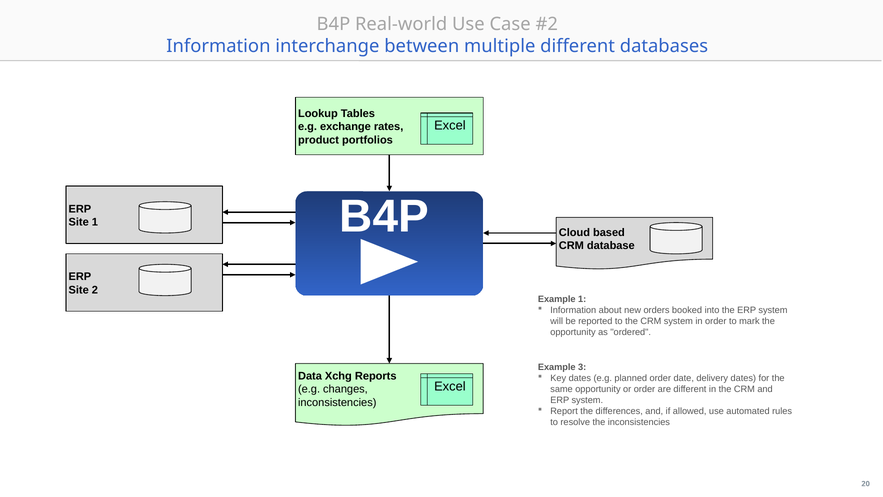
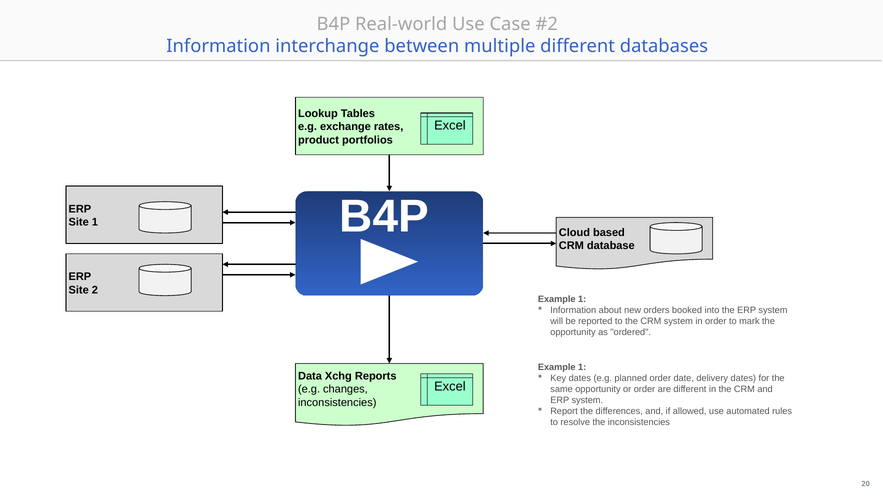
3: 3 -> 1 (582, 367)
